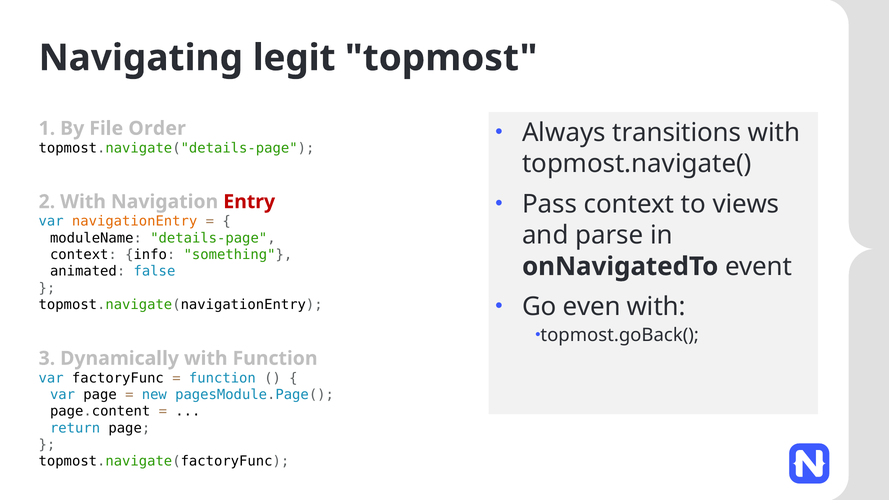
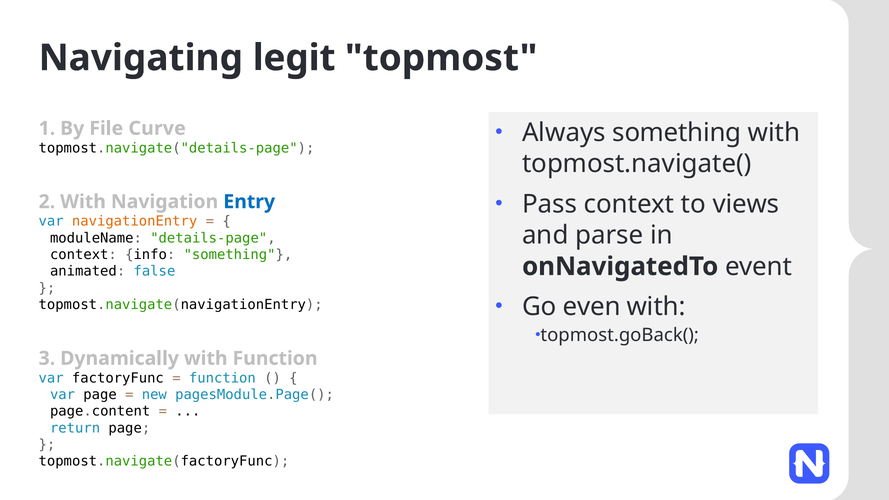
Always transitions: transitions -> something (677, 133)
Order: Order -> Curve (157, 128)
Entry colour: red -> blue (249, 202)
